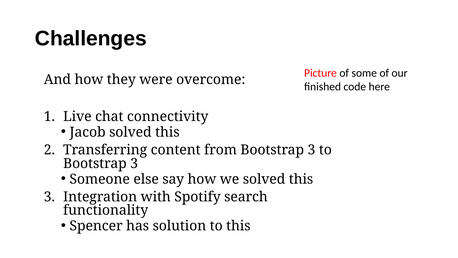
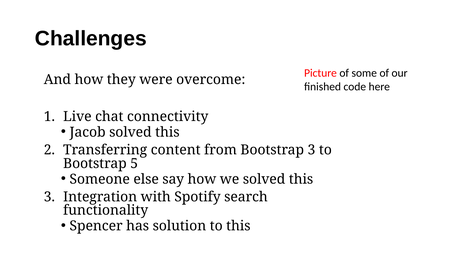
3: 3 -> 5 (134, 163)
